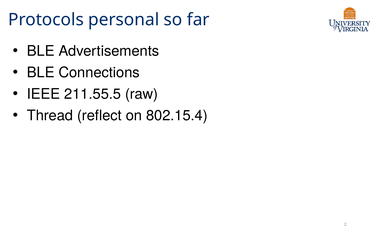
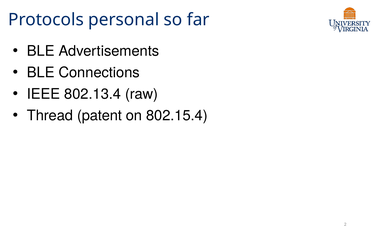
211.55.5: 211.55.5 -> 802.13.4 (93, 94)
reflect: reflect -> patent (99, 116)
